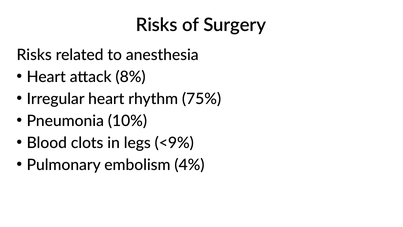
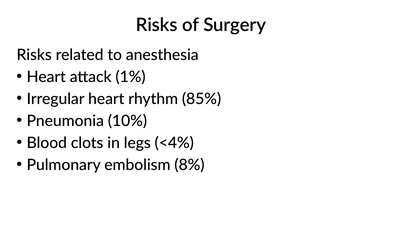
8%: 8% -> 1% (131, 77)
75%: 75% -> 85% (202, 99)
<9%: <9% -> <4% (174, 143)
4%: 4% -> 8% (189, 165)
